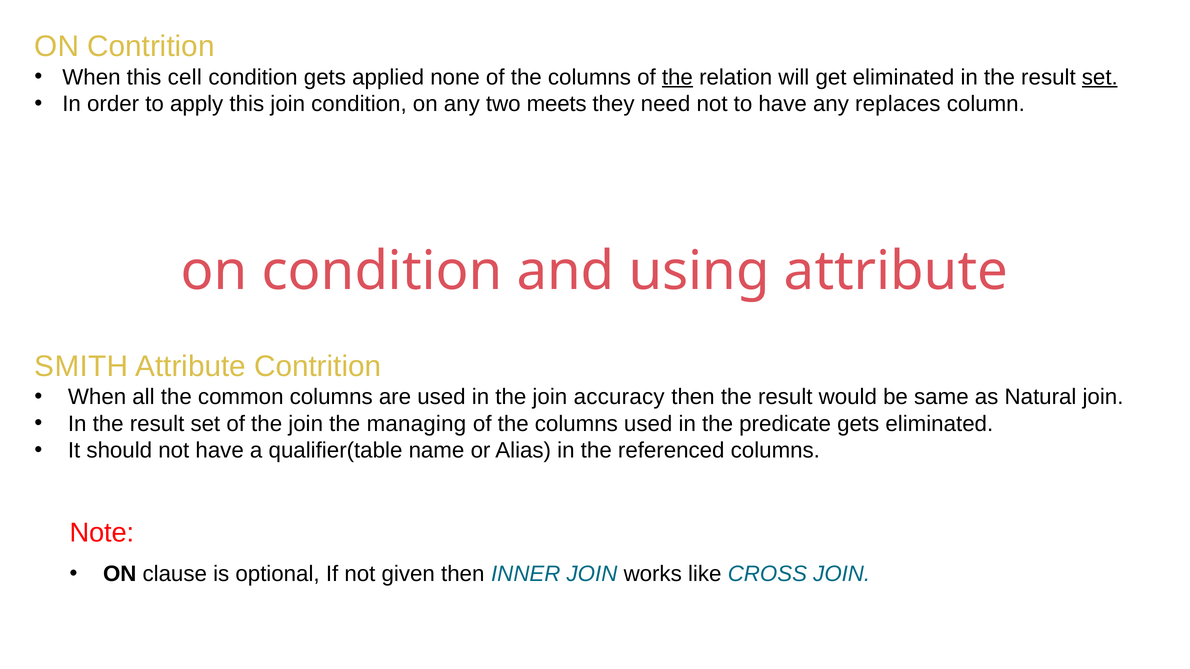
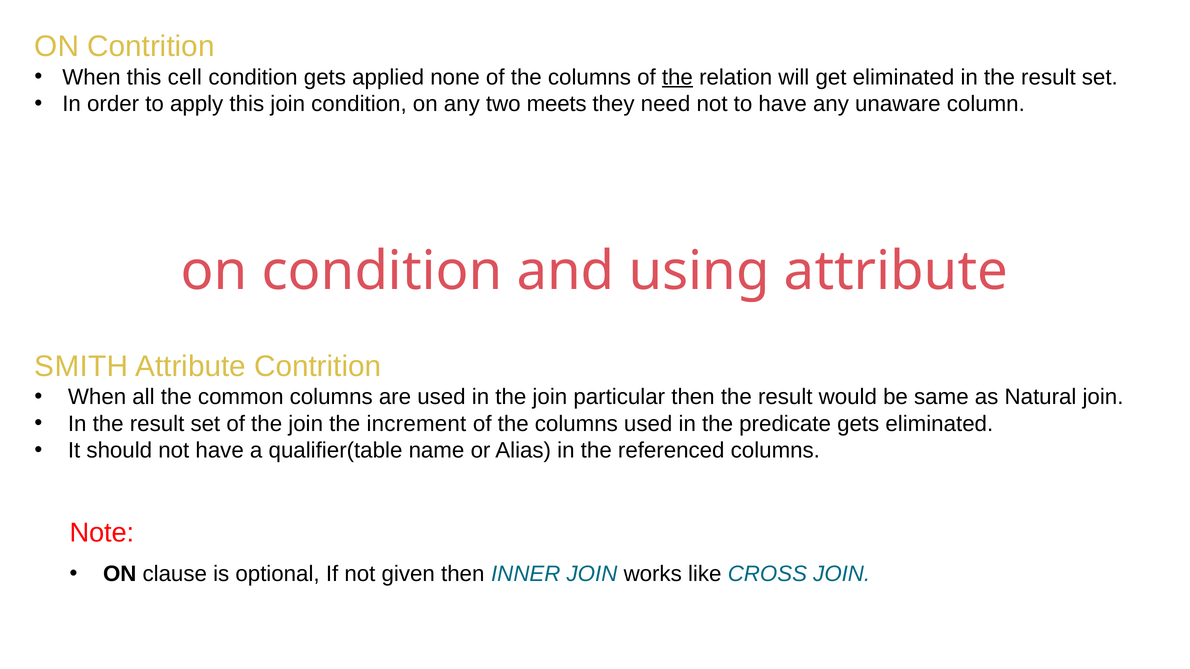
set underline: present -> none (1100, 77)
replaces: replaces -> unaware (898, 104)
accuracy: accuracy -> particular (619, 397)
managing: managing -> increment (416, 424)
